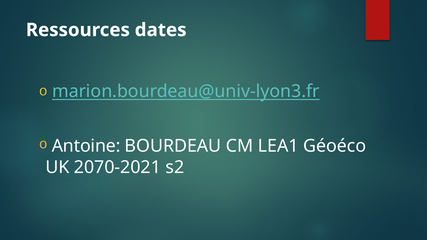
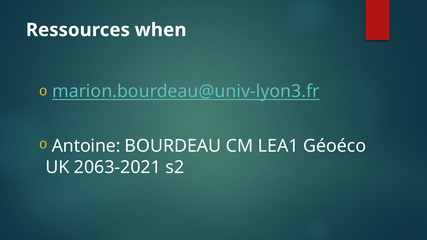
dates: dates -> when (161, 30)
2070-2021: 2070-2021 -> 2063-2021 (117, 167)
